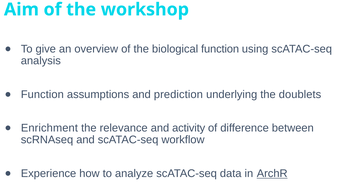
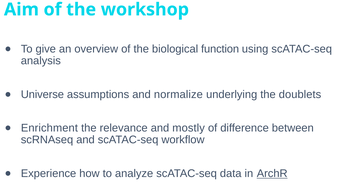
Function: Function -> Universe (42, 94)
prediction: prediction -> normalize (178, 94)
activity: activity -> mostly (189, 128)
